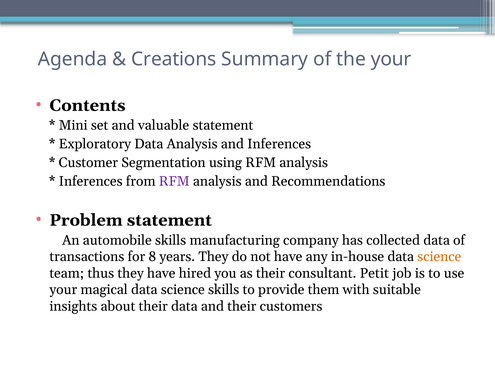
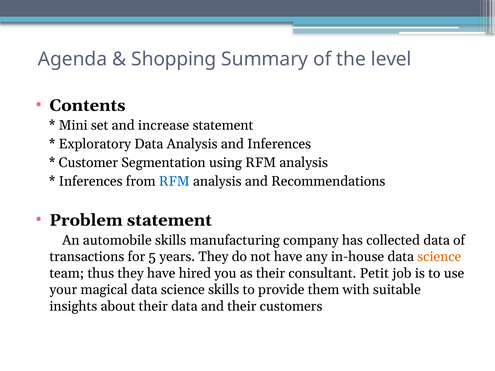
Creations: Creations -> Shopping (174, 59)
the your: your -> level (391, 59)
valuable: valuable -> increase (164, 126)
RFM colour: purple -> blue (174, 181)
8: 8 -> 5 (152, 257)
